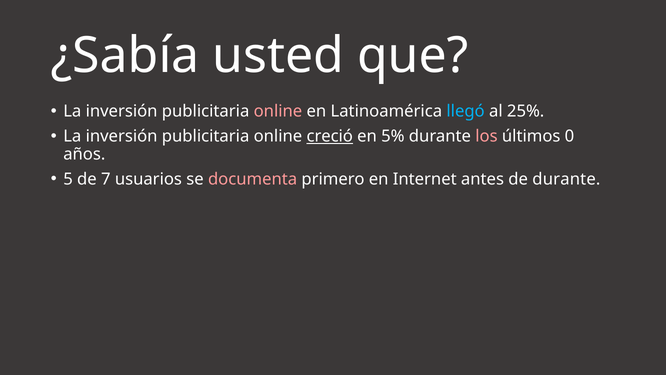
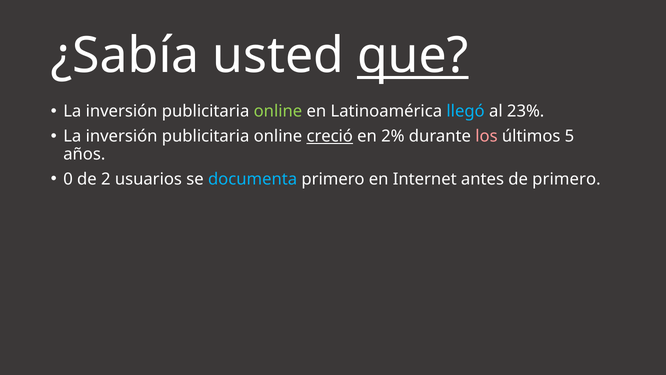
que underline: none -> present (413, 56)
online colour: pink -> light green (278, 111)
25%: 25% -> 23% (526, 111)
5%: 5% -> 2% (393, 136)
0: 0 -> 5 (569, 136)
5: 5 -> 0 (68, 179)
7: 7 -> 2 (106, 179)
documenta colour: pink -> light blue (253, 179)
de durante: durante -> primero (566, 179)
